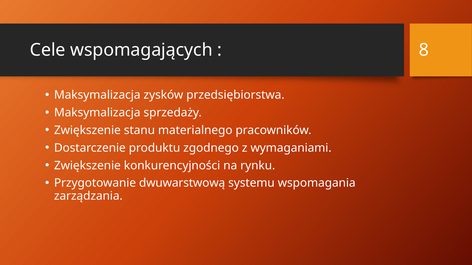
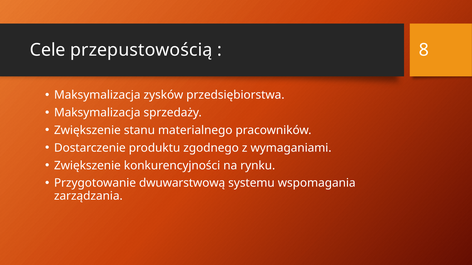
wspomagających: wspomagających -> przepustowością (141, 50)
